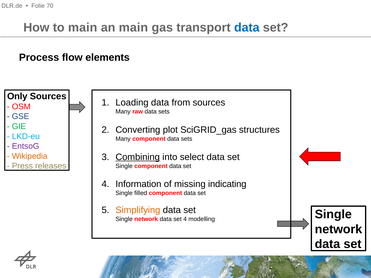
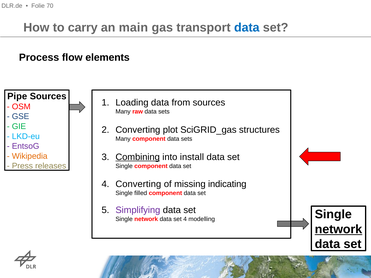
to main: main -> carry (83, 28)
Only: Only -> Pipe (17, 96)
select: select -> install (192, 157)
4 Information: Information -> Converting (138, 184)
Simplifying colour: orange -> purple (138, 210)
network underline: none -> present (338, 229)
